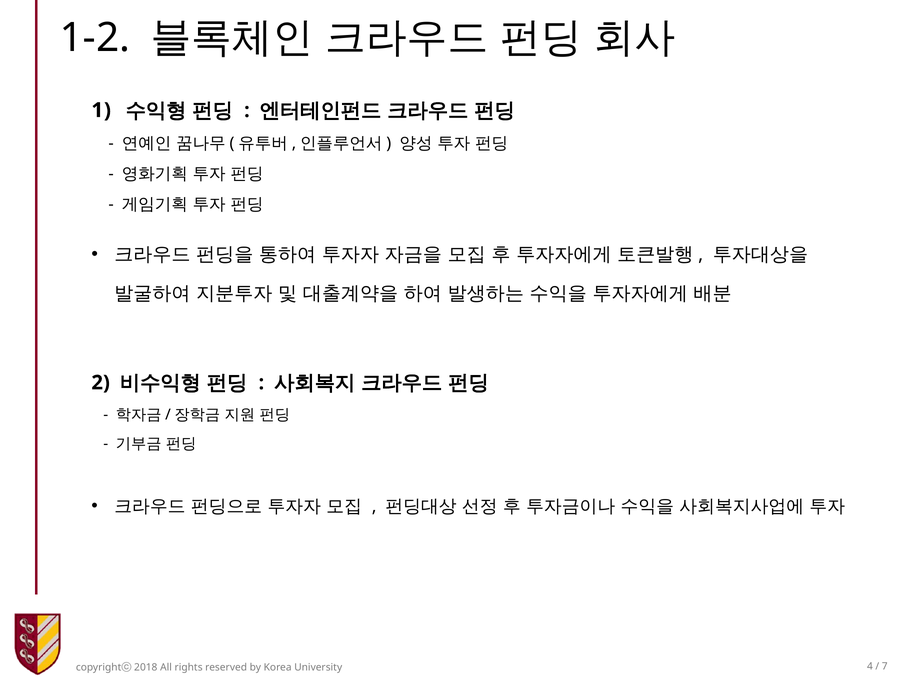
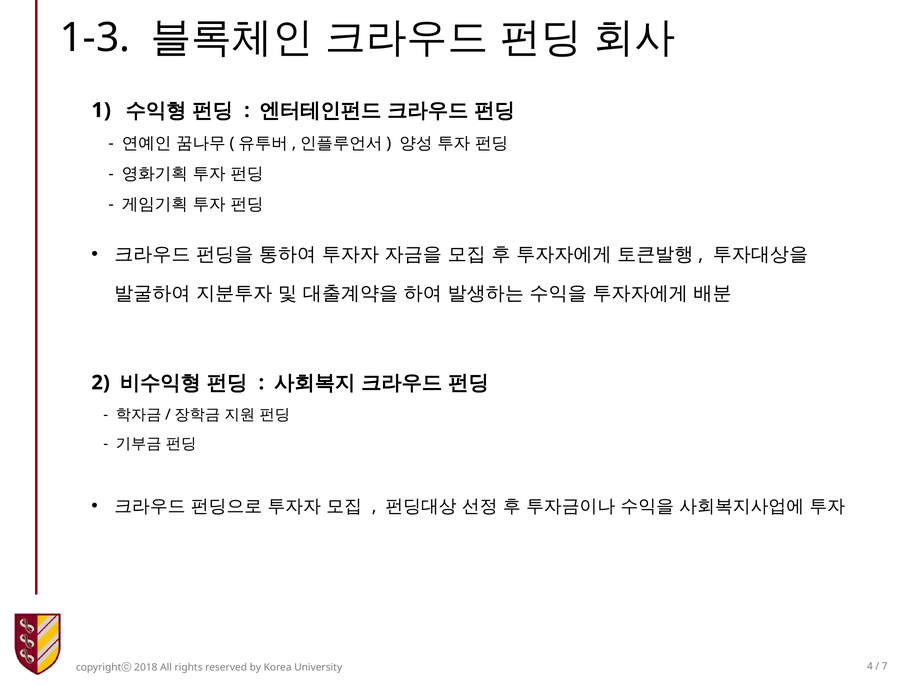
1-2: 1-2 -> 1-3 (95, 38)
